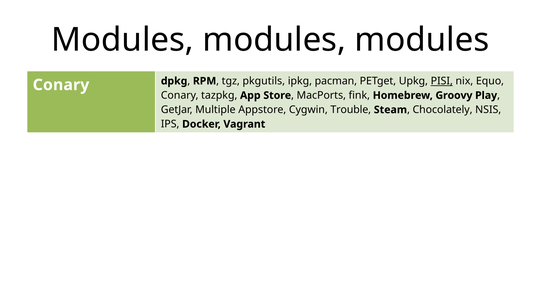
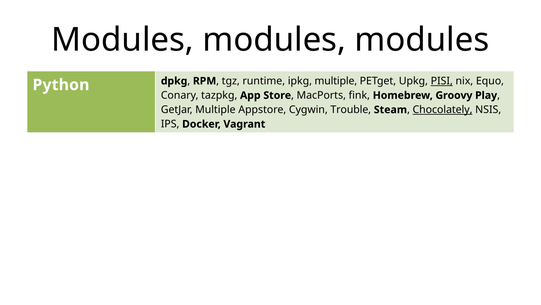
Conary: Conary -> Python (61, 85)
pkgutils: pkgutils -> runtime (264, 81)
ipkg pacman: pacman -> multiple (336, 81)
Chocolately underline: none -> present (443, 109)
